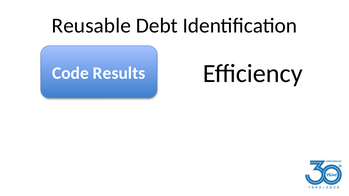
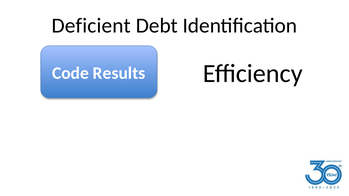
Reusable: Reusable -> Deficient (91, 26)
